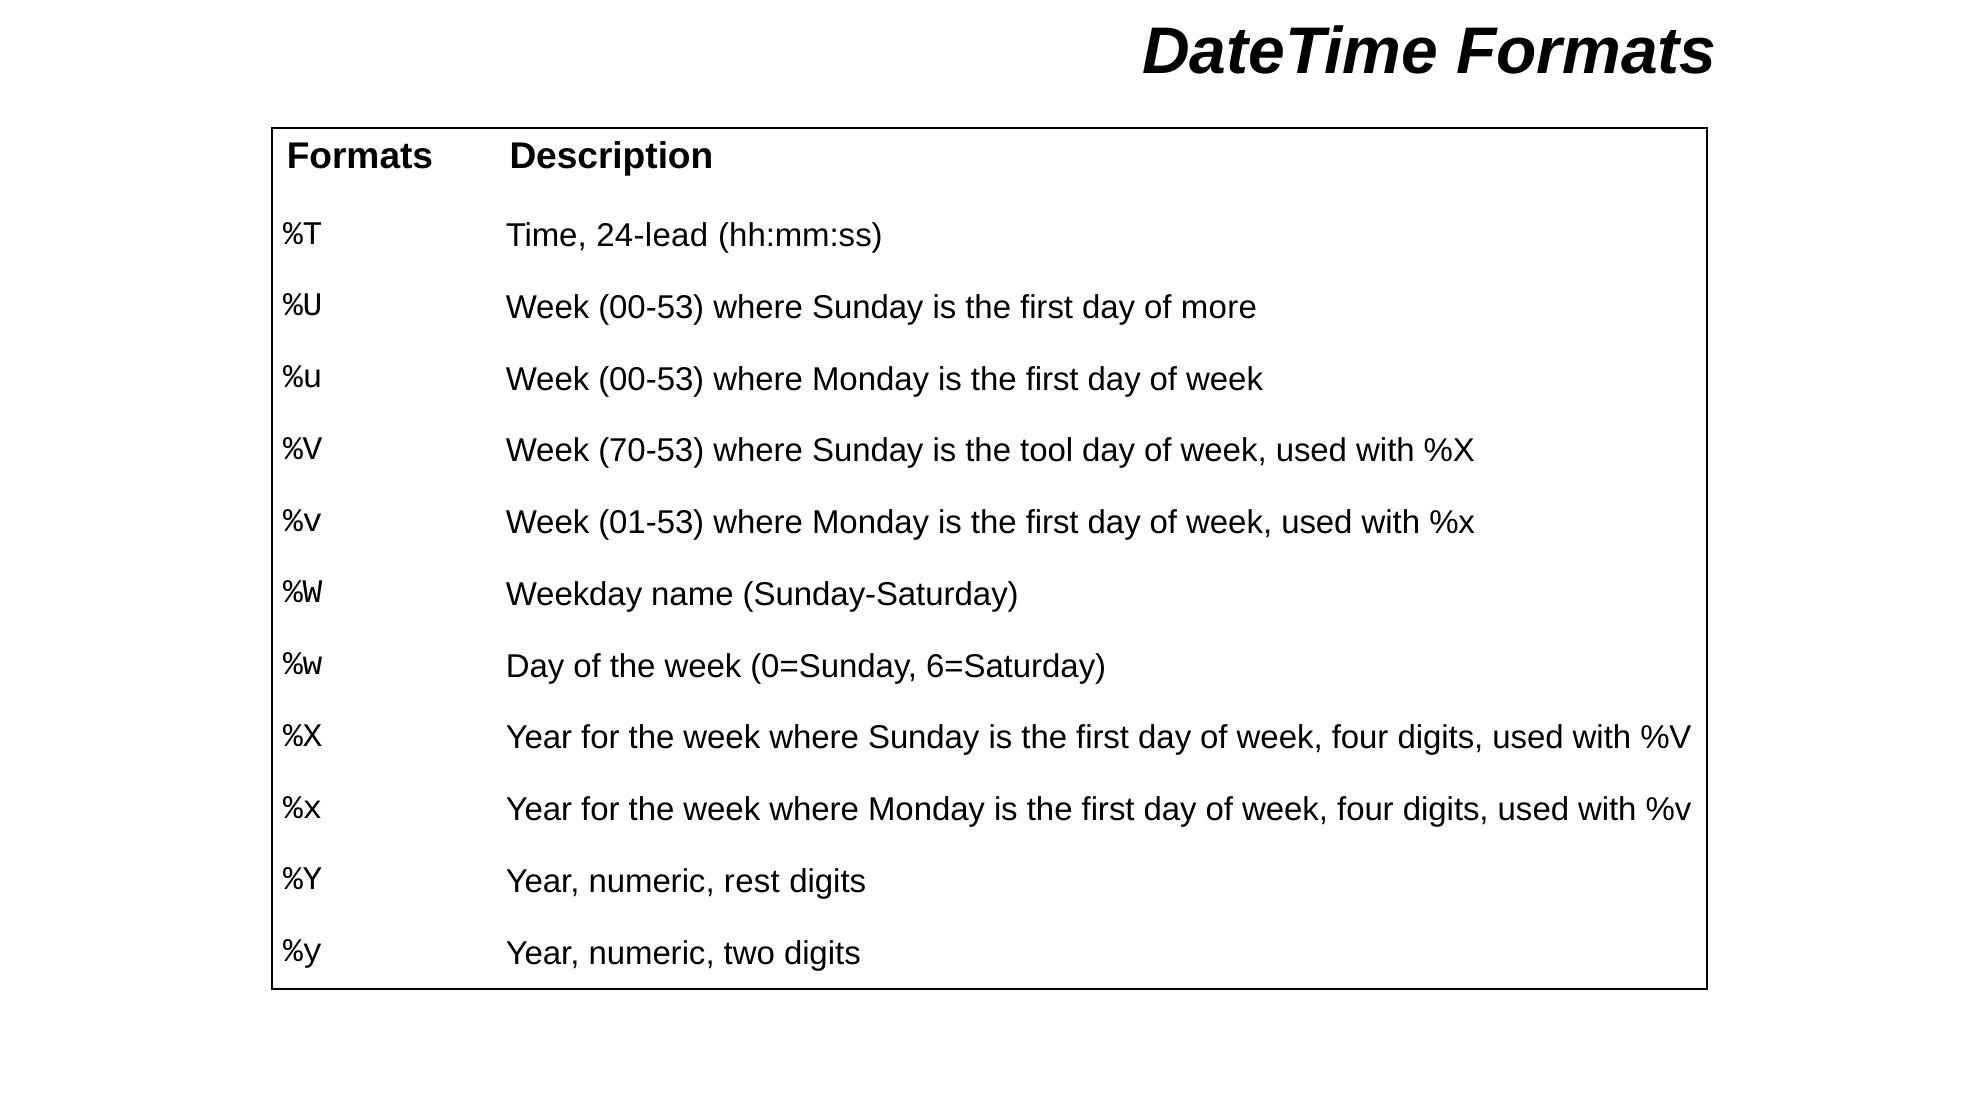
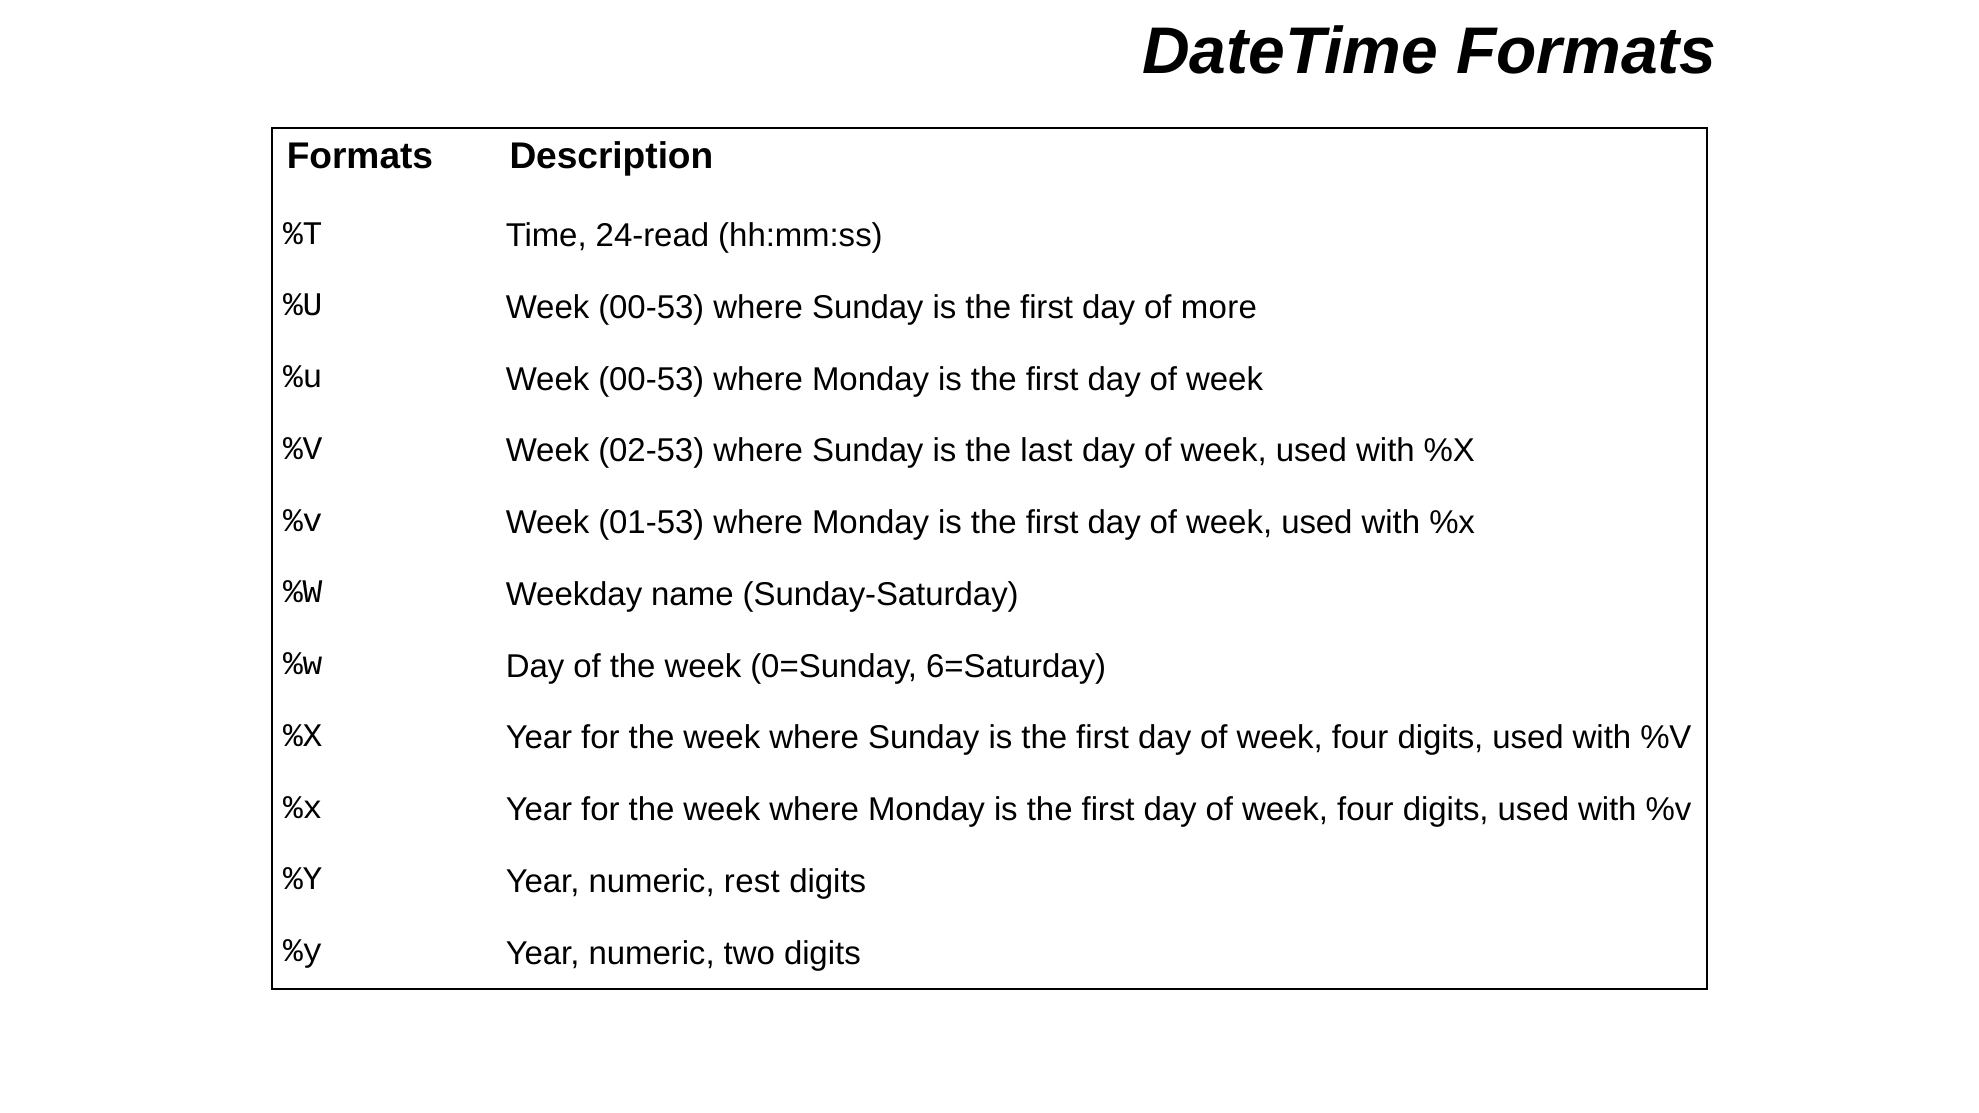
24-lead: 24-lead -> 24-read (652, 236)
70-53: 70-53 -> 02-53 (651, 451)
tool: tool -> last (1046, 451)
